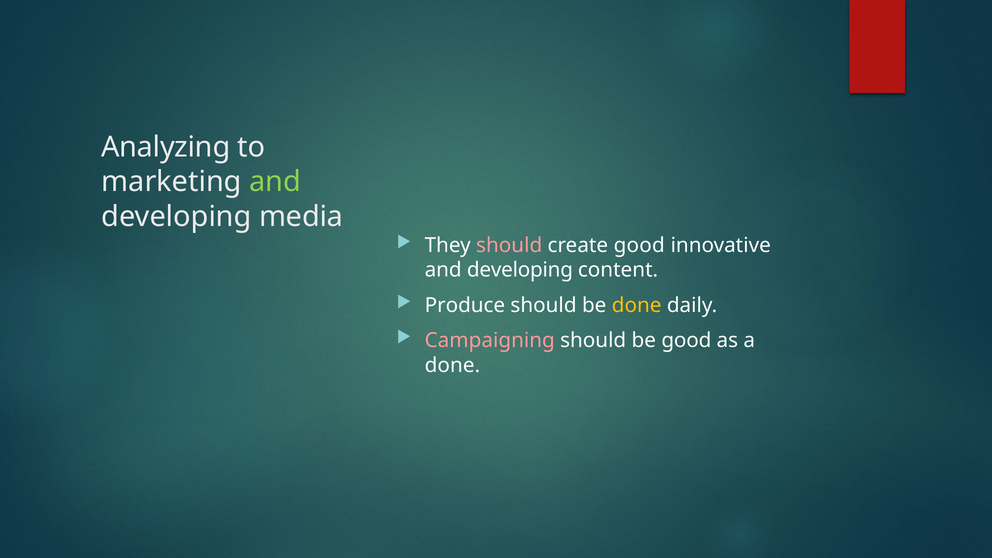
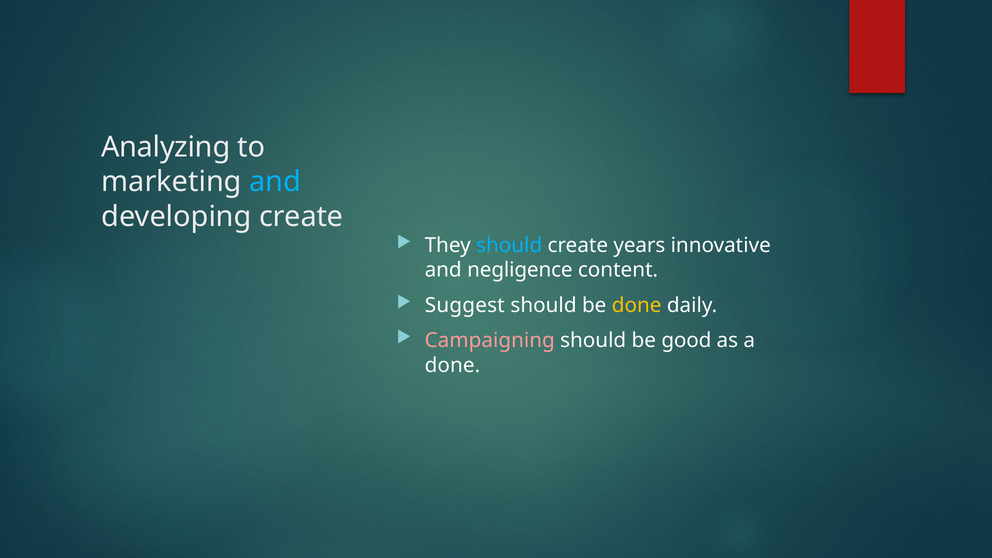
and colour: light green -> light blue (275, 182)
developing media: media -> create (301, 217)
should colour: pink -> light blue (509, 245)
create good: good -> years (639, 245)
developing: developing -> negligence (520, 270)
Produce: Produce -> Suggest (465, 305)
